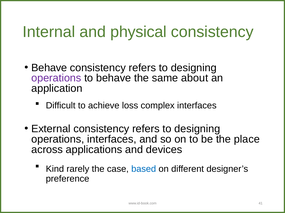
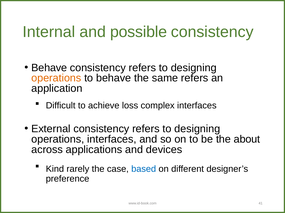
physical: physical -> possible (139, 32)
operations colour: purple -> orange (56, 78)
same about: about -> refers (195, 78)
place: place -> about (247, 140)
